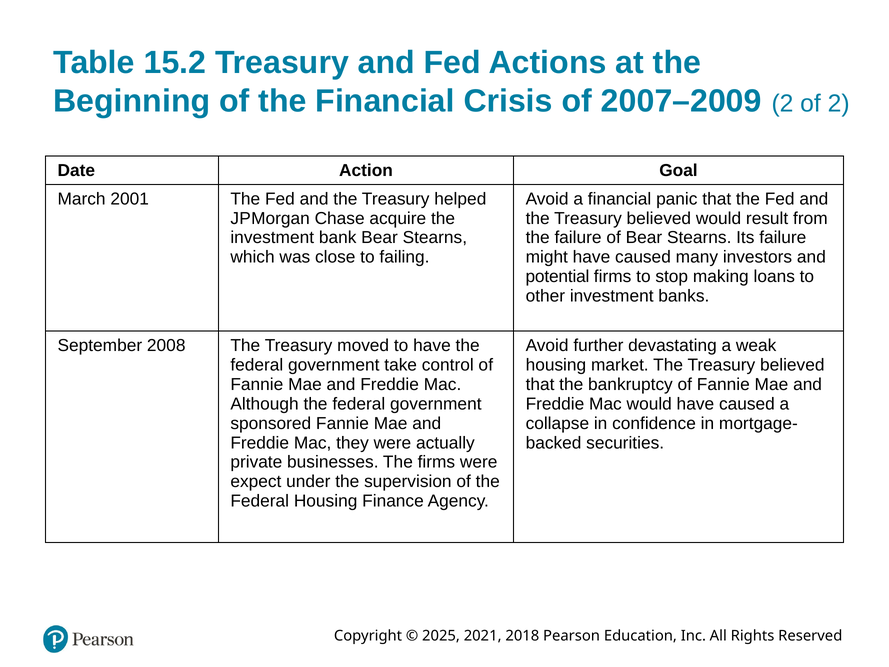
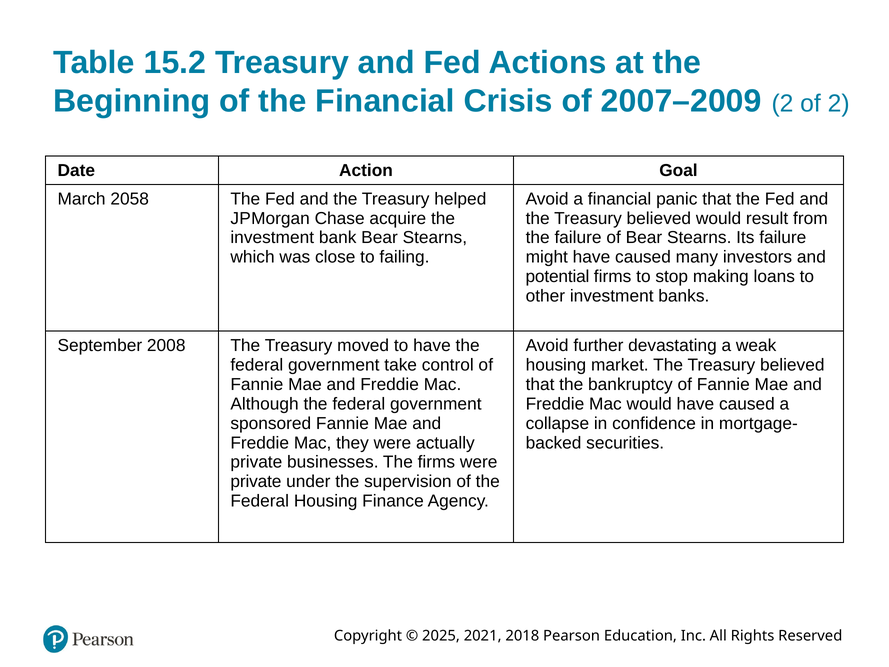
2001: 2001 -> 2058 (130, 199)
expect: expect -> private (256, 482)
